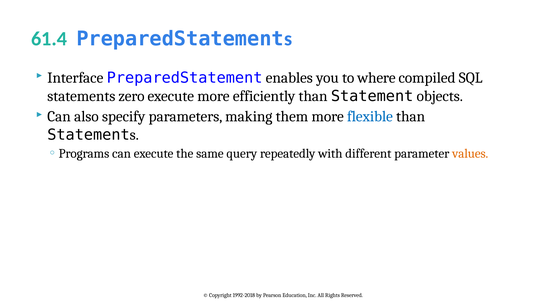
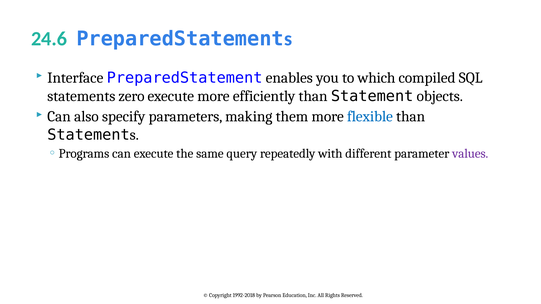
61.4: 61.4 -> 24.6 (49, 39)
where: where -> which (376, 78)
values colour: orange -> purple (470, 154)
